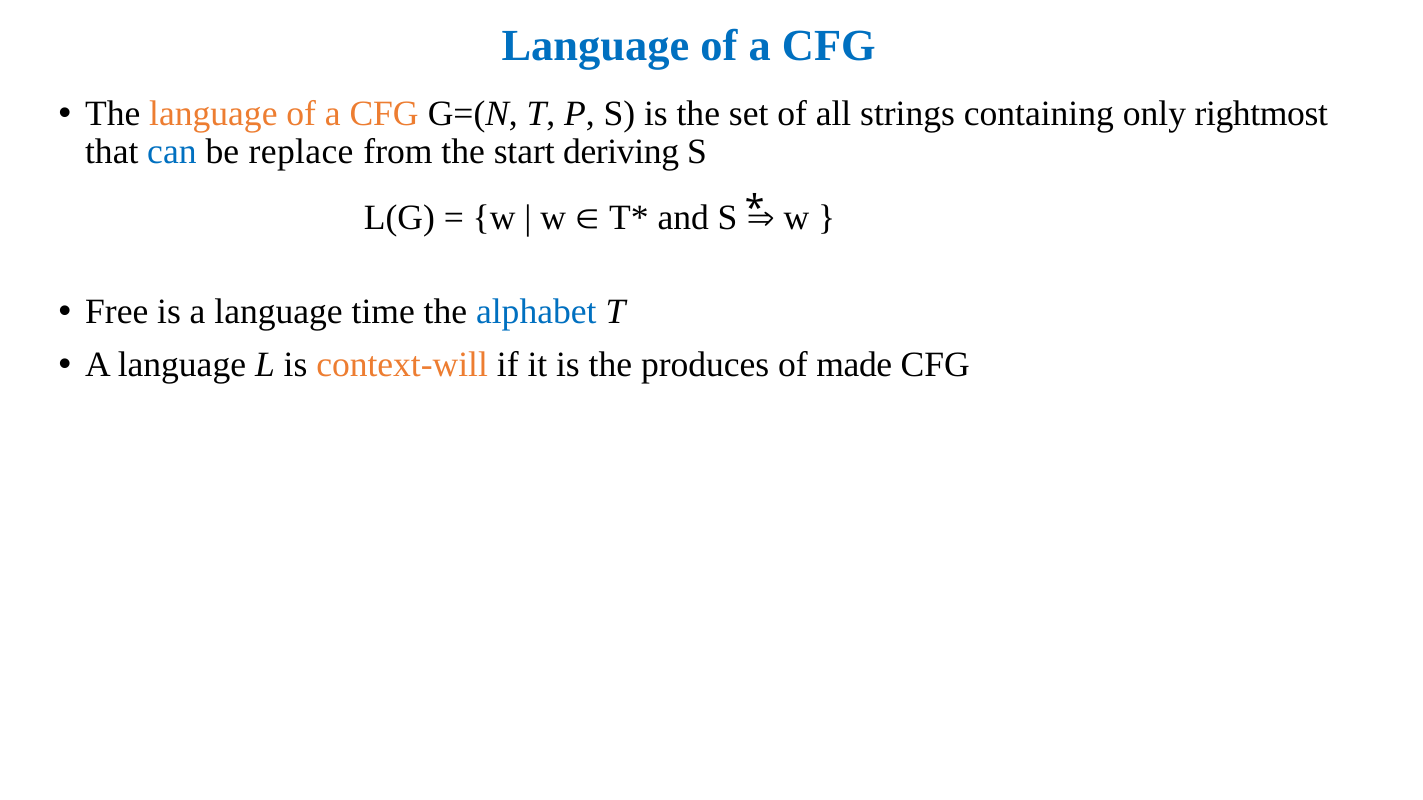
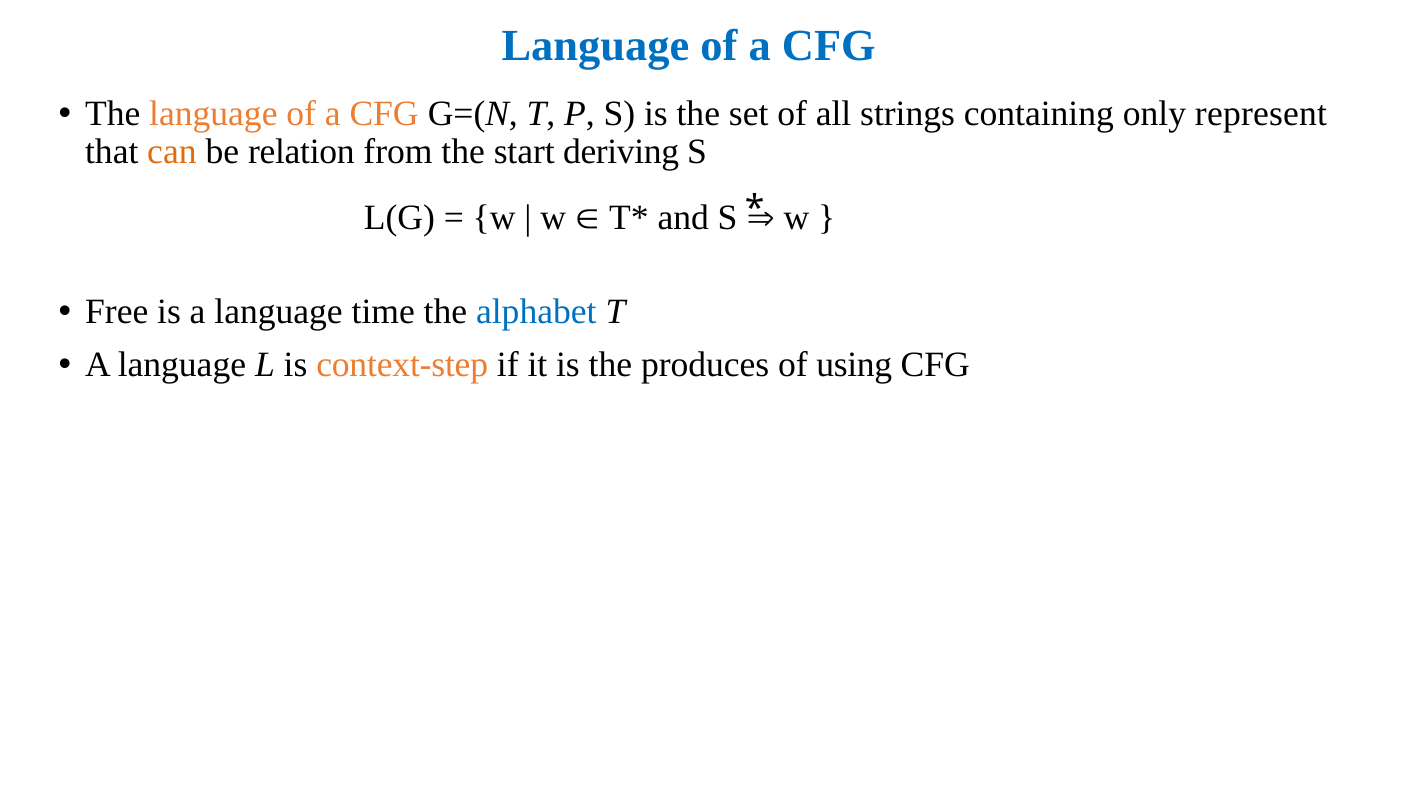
rightmost: rightmost -> represent (1261, 114)
can colour: blue -> orange (172, 152)
replace: replace -> relation (301, 152)
context-will: context-will -> context-step (402, 365)
made: made -> using (854, 365)
